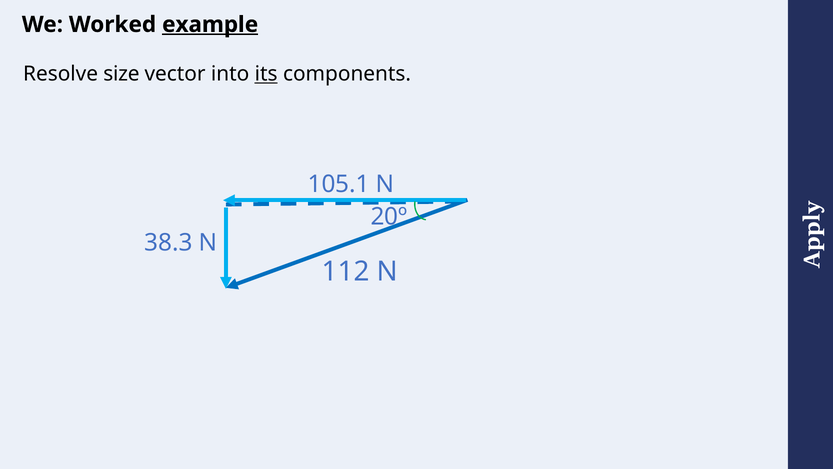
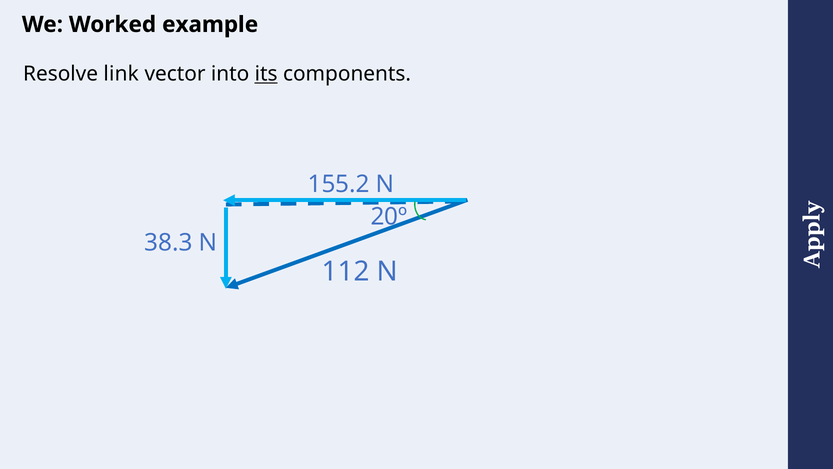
example underline: present -> none (210, 24)
size: size -> link (121, 74)
105.1: 105.1 -> 155.2 (339, 184)
